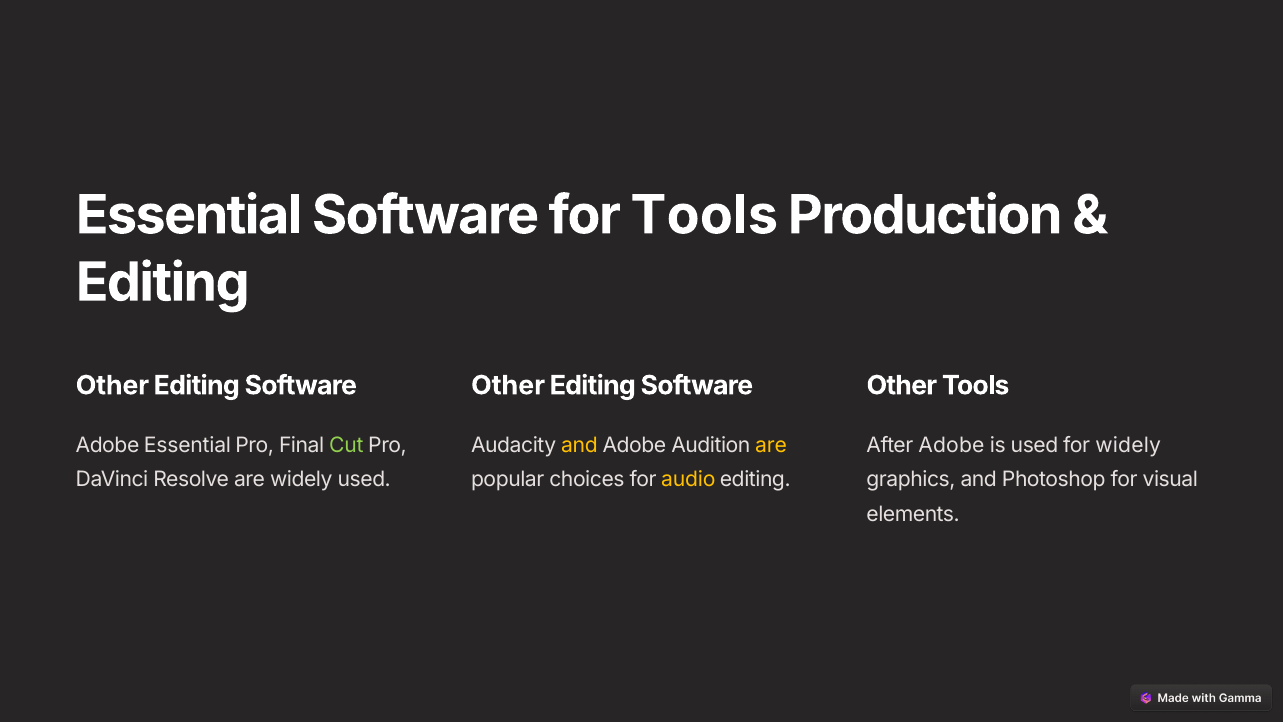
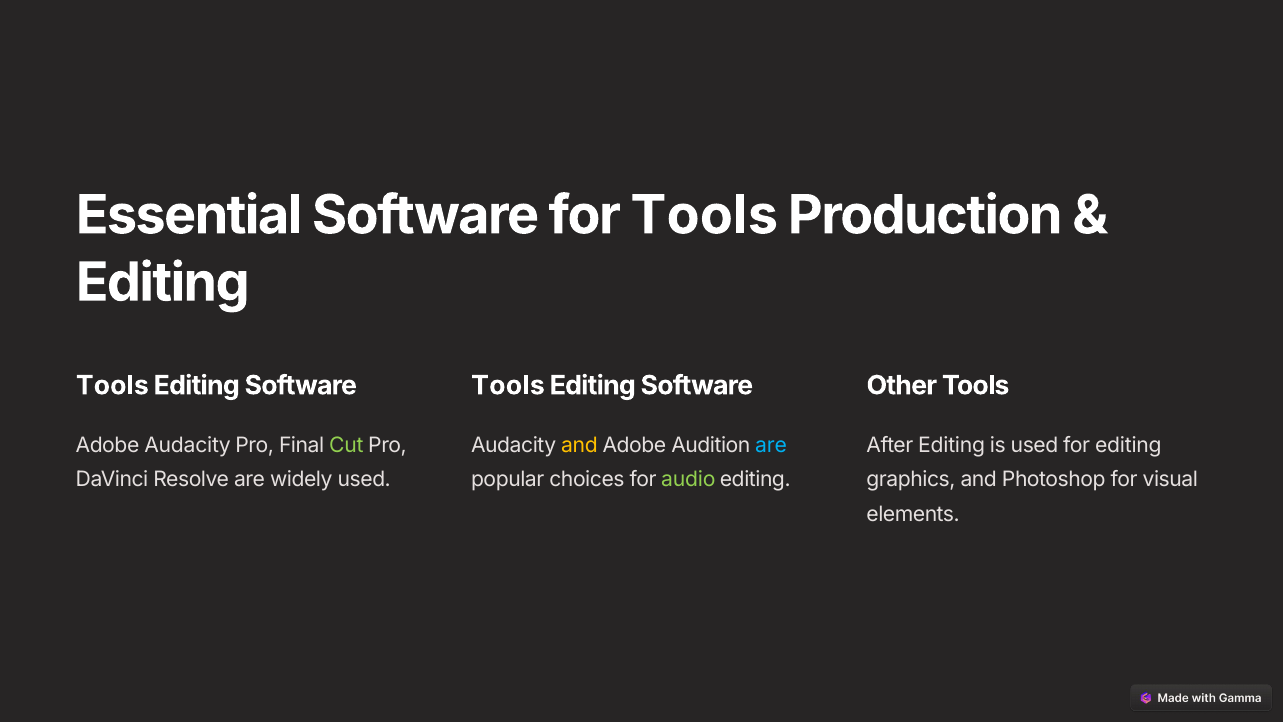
Other: Other -> Tools (112, 385)
Other: Other -> Tools (508, 385)
After Adobe: Adobe -> Editing (952, 445)
for widely: widely -> editing (1128, 445)
Adobe Essential: Essential -> Audacity (187, 445)
are colour: yellow -> light blue (771, 445)
audio colour: yellow -> light green (688, 479)
